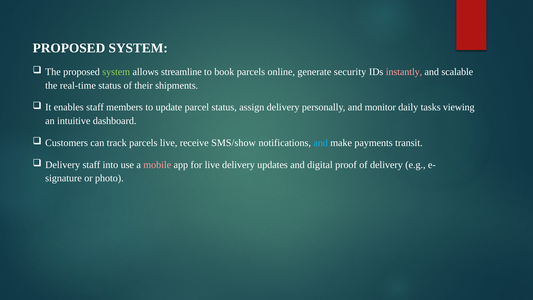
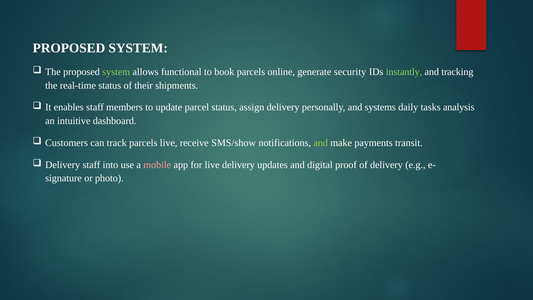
streamline: streamline -> functional (181, 72)
instantly colour: pink -> light green (404, 72)
scalable: scalable -> tracking (457, 72)
monitor: monitor -> systems (380, 107)
viewing: viewing -> analysis (459, 107)
and colour: light blue -> light green (321, 143)
